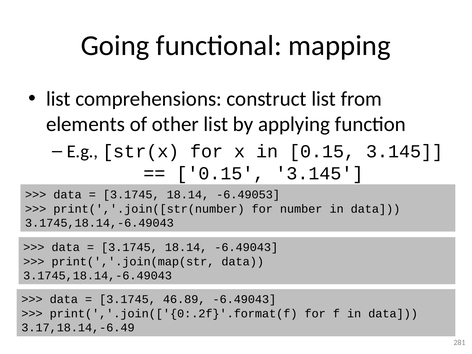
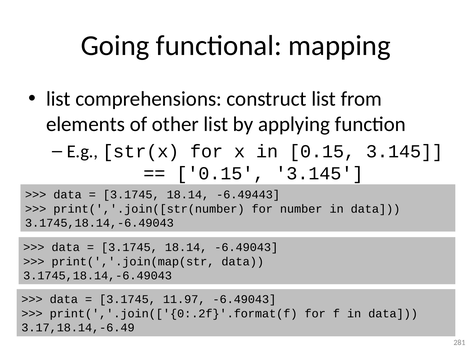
-6.49053: -6.49053 -> -6.49443 (248, 195)
46.89: 46.89 -> 11.97 (184, 299)
